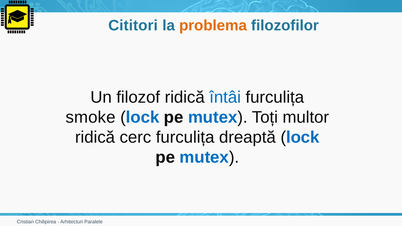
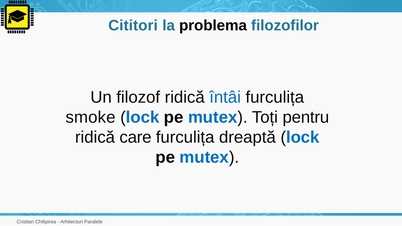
problema colour: orange -> black (213, 26)
multor: multor -> pentru (306, 117)
cerc: cerc -> care (136, 137)
